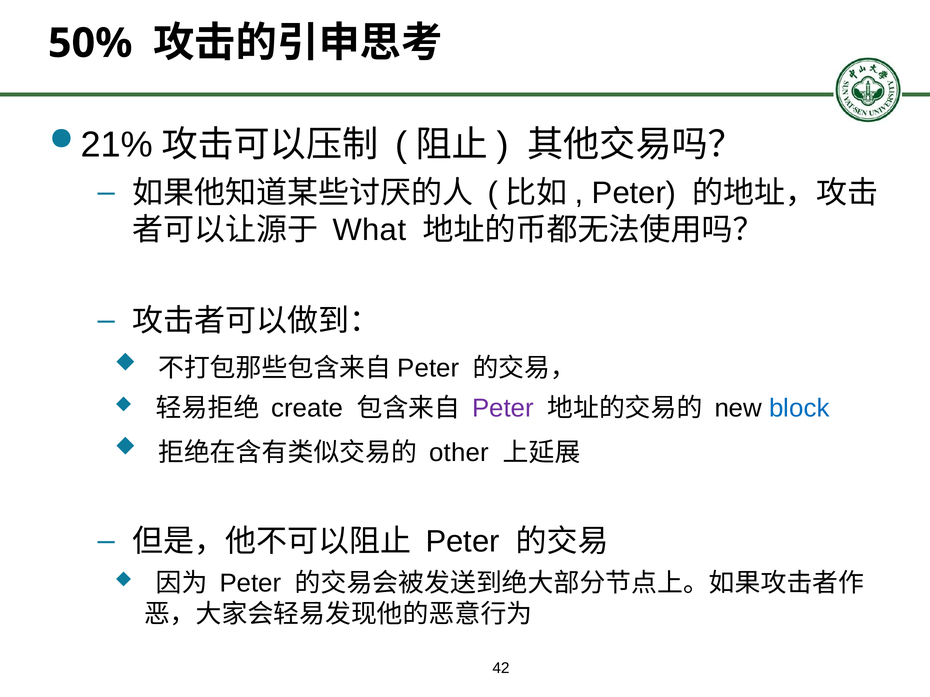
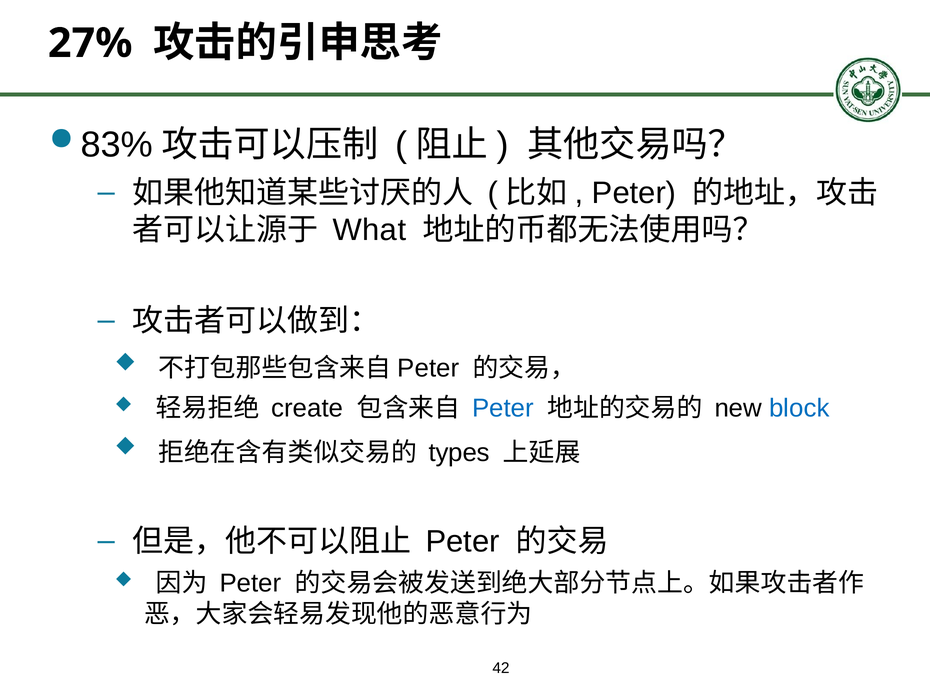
50%: 50% -> 27% (90, 43)
21%: 21% -> 83% (117, 145)
Peter colour: purple -> blue (503, 408)
other: other -> types (459, 453)
